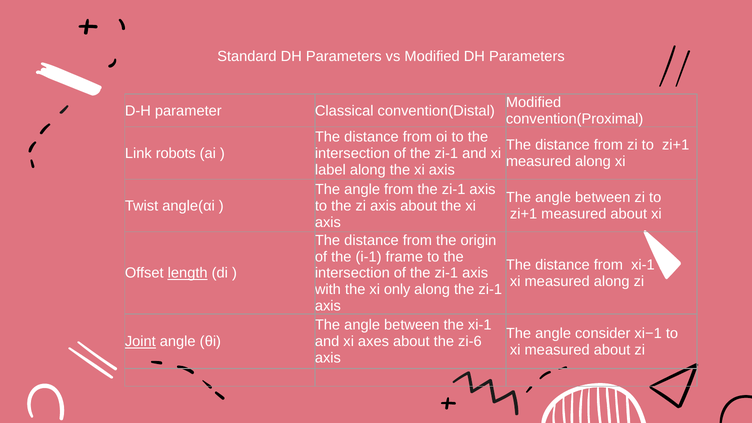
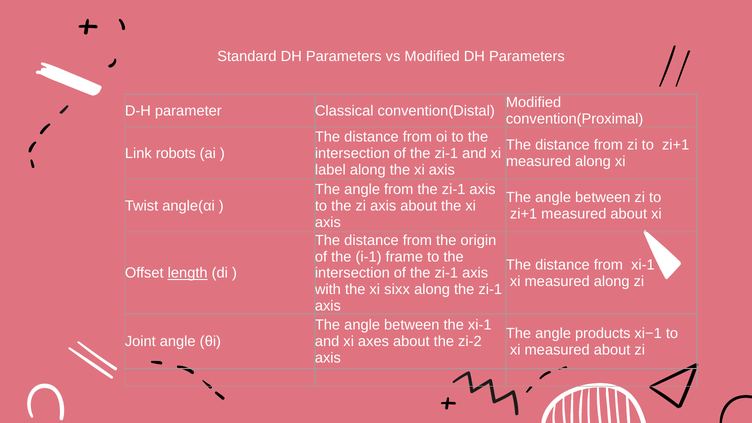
only: only -> sixx (397, 290)
consider: consider -> products (603, 333)
Joint underline: present -> none (140, 342)
zi-6: zi-6 -> zi-2 (470, 342)
